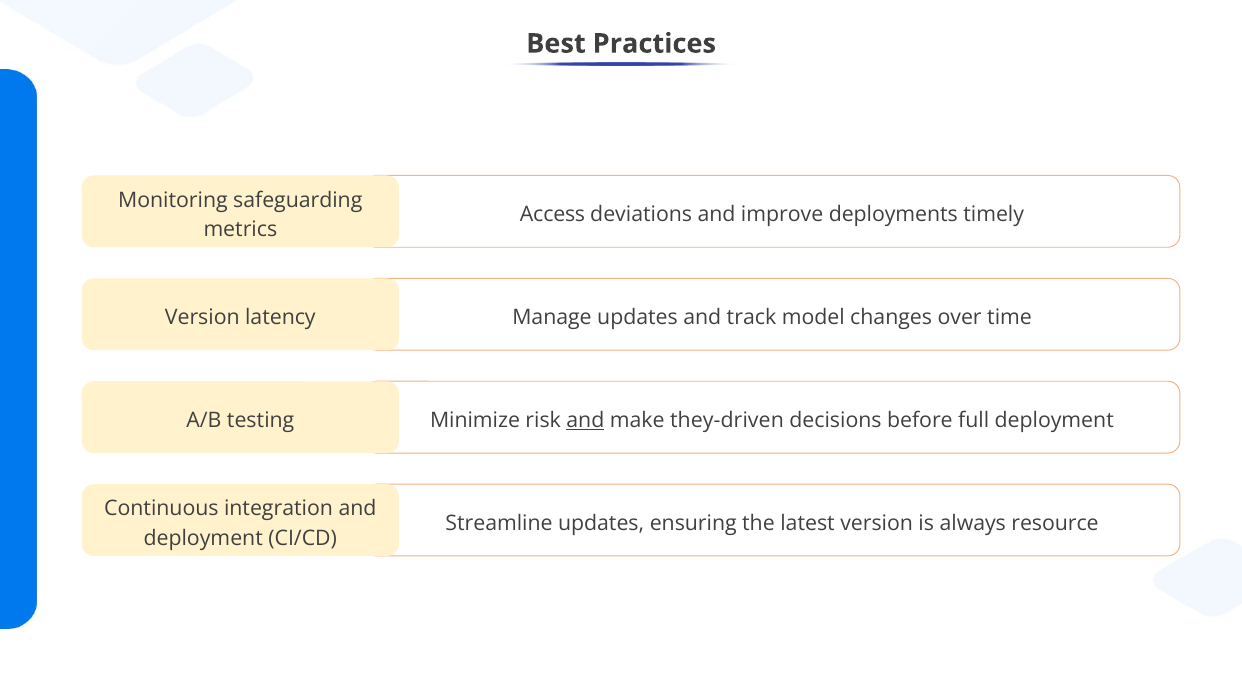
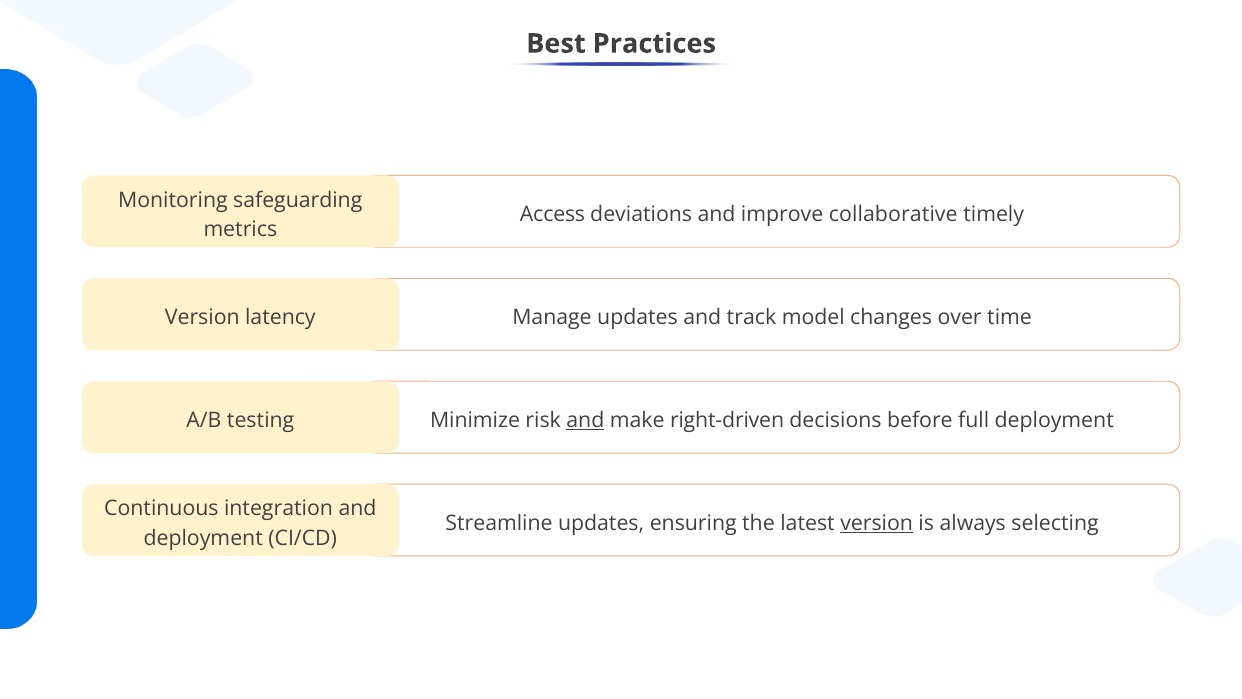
deployments: deployments -> collaborative (893, 215)
they-driven: they-driven -> right-driven (727, 420)
version underline: none -> present (877, 523)
resource: resource -> selecting (1055, 523)
